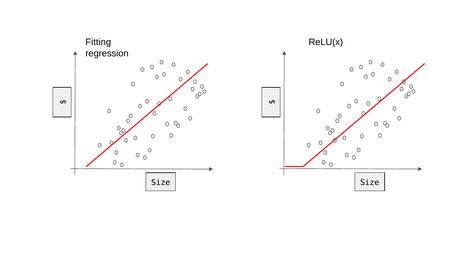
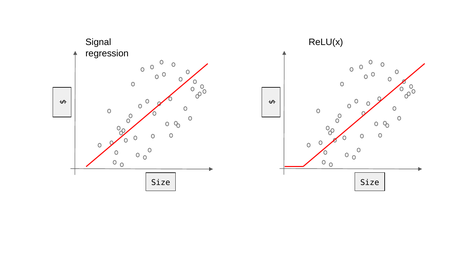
Fitting: Fitting -> Signal (98, 42)
